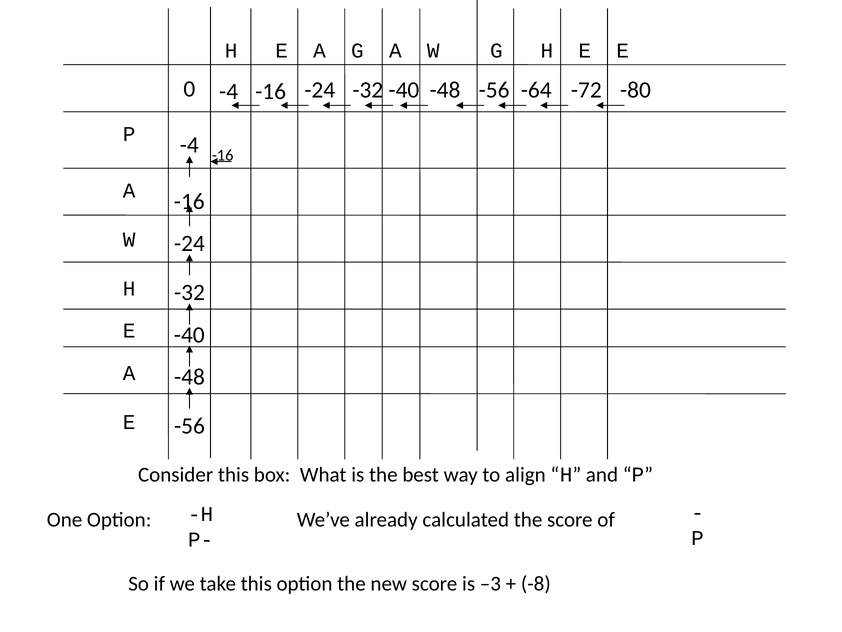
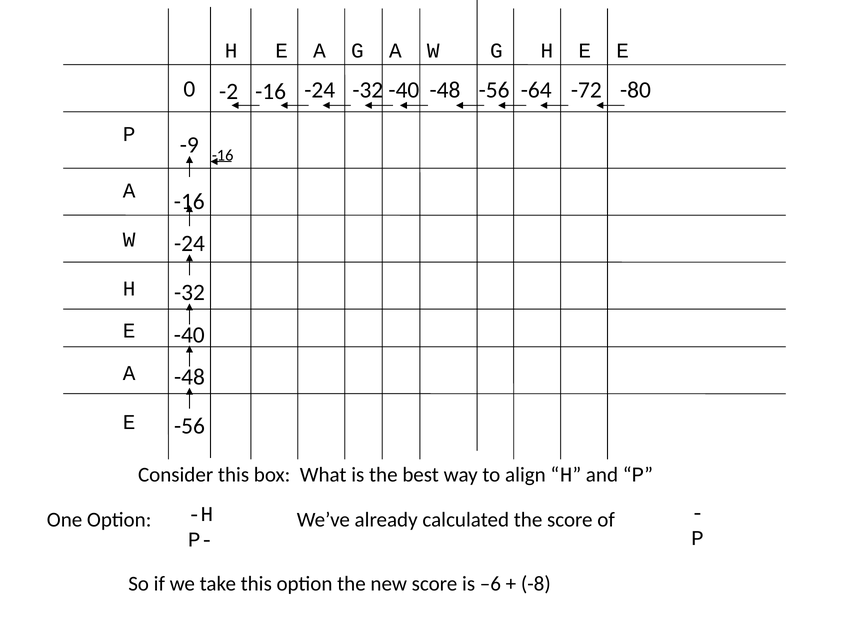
-4: -4 -> -2 (229, 91)
-4: -4 -> -9 (189, 145)
–3: –3 -> –6 (490, 583)
